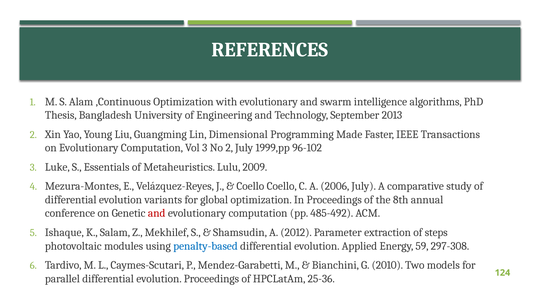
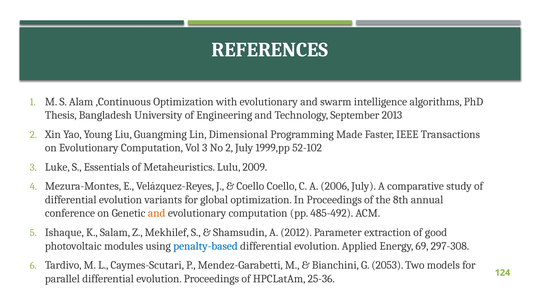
96-102: 96-102 -> 52-102 (307, 148)
and colour: red -> orange (157, 213)
steps: steps -> good (436, 232)
59: 59 -> 69 (422, 246)
2010: 2010 -> 2053 (387, 265)
